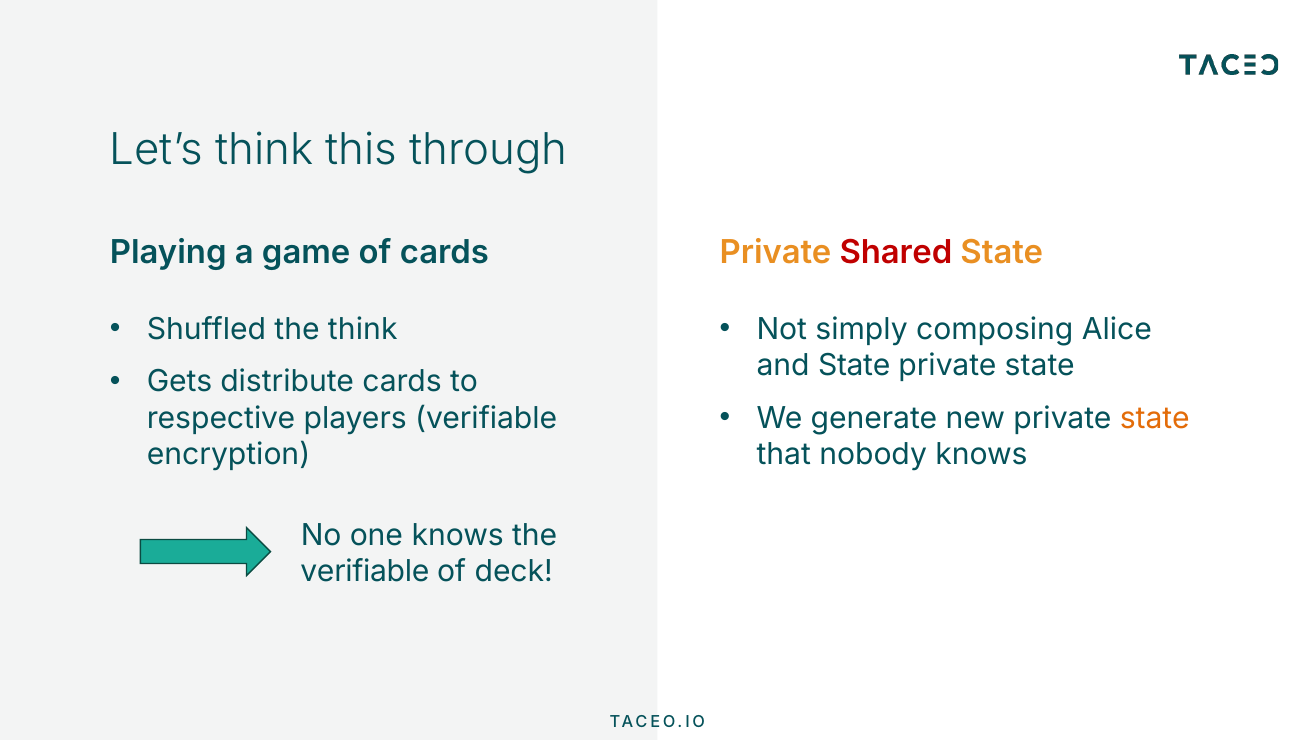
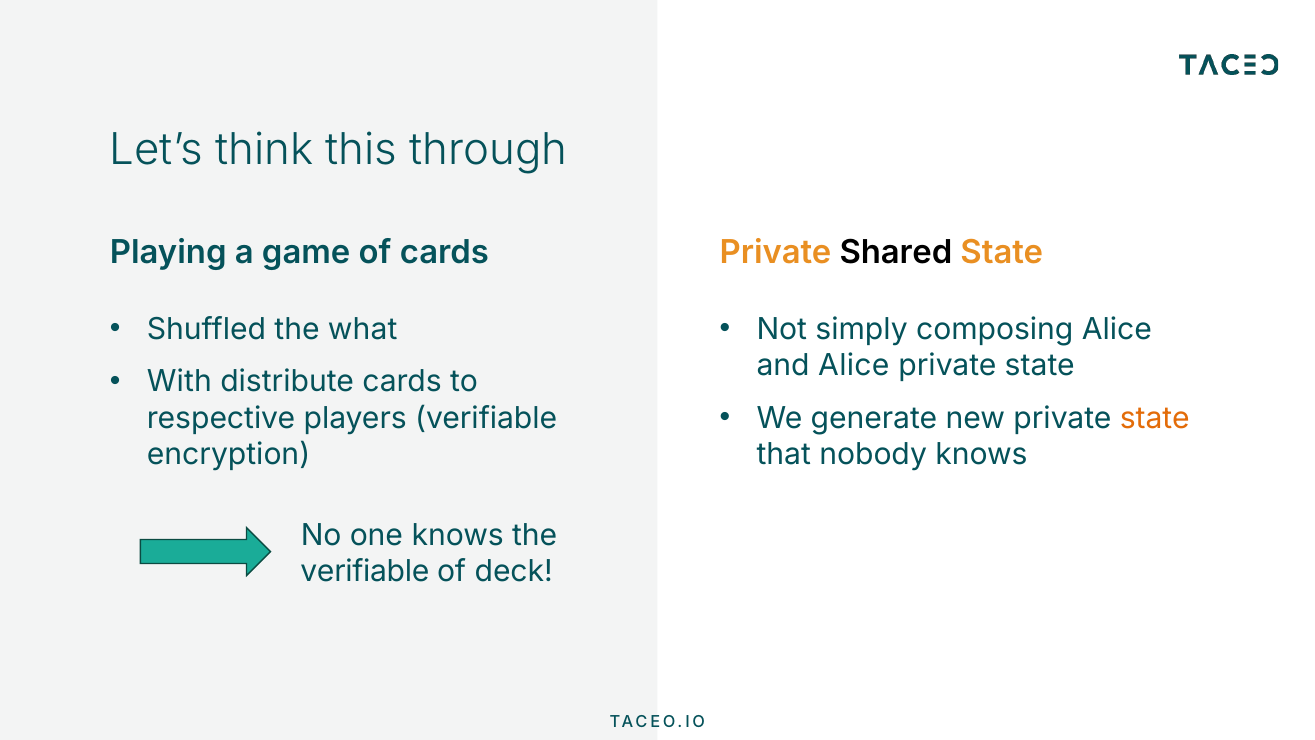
Shared colour: red -> black (896, 253)
the think: think -> what (363, 329)
and State: State -> Alice (854, 365)
Gets: Gets -> With (179, 382)
